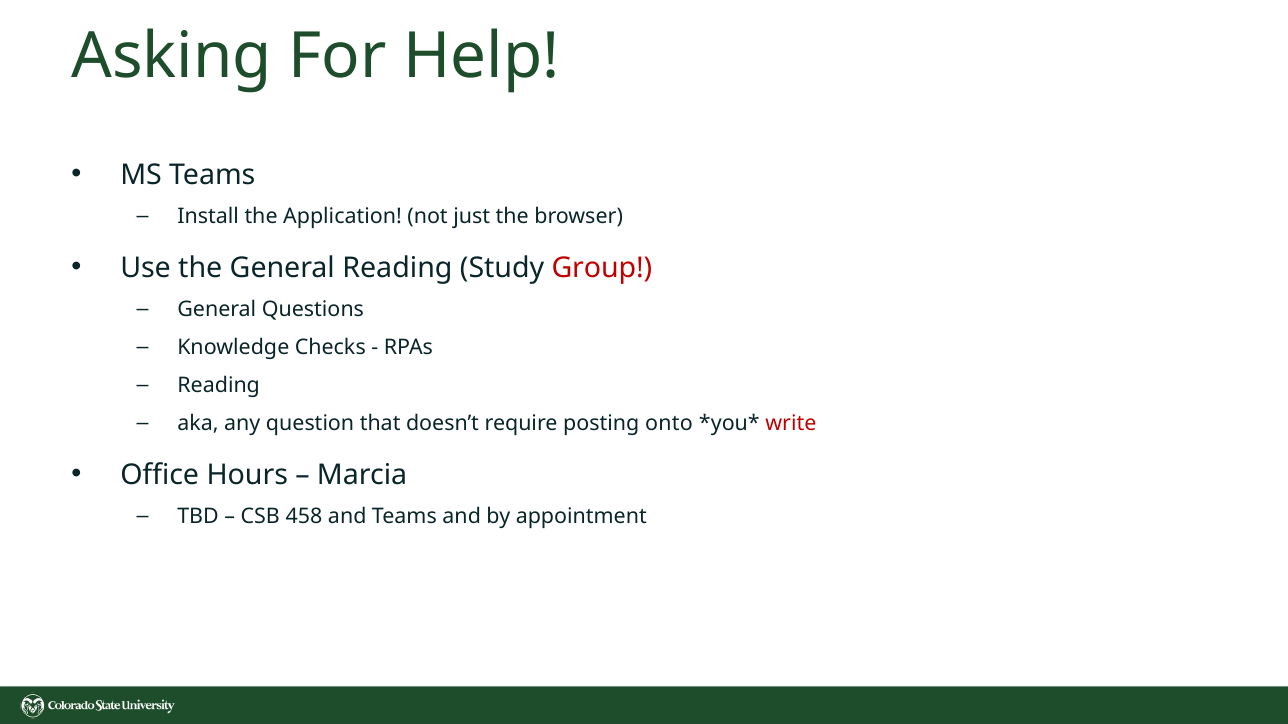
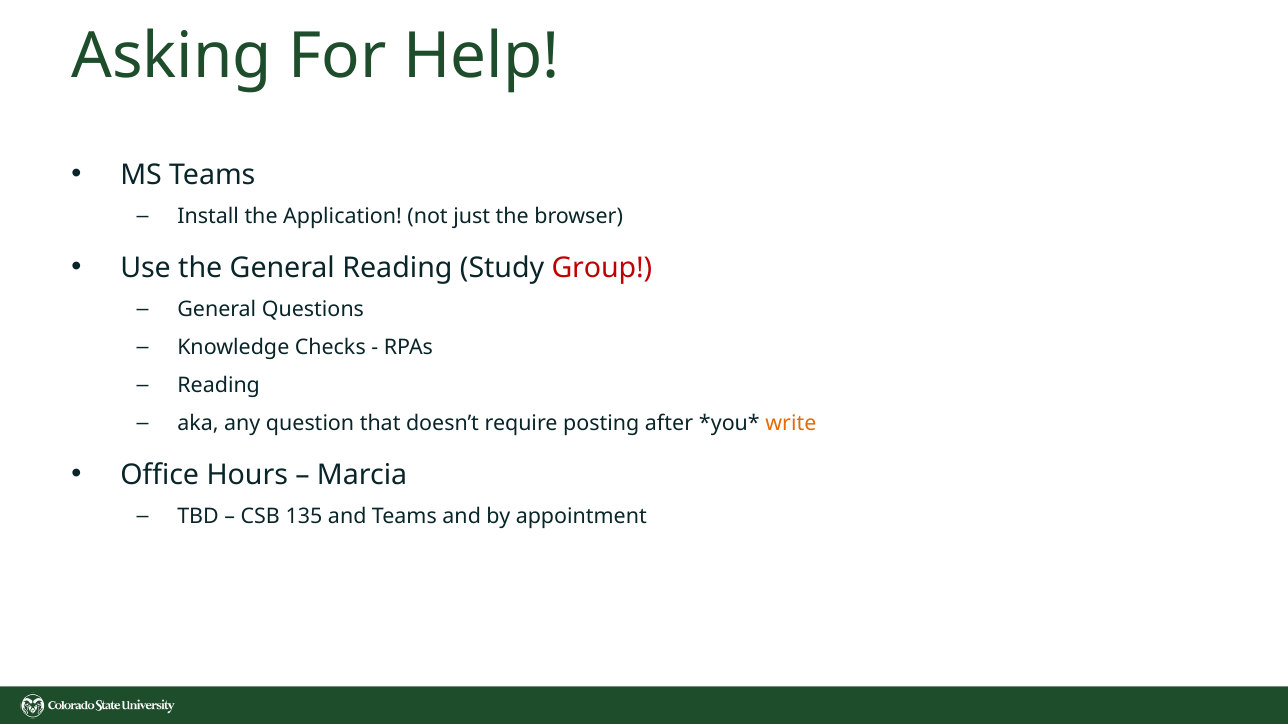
onto: onto -> after (669, 424)
write colour: red -> orange (791, 424)
458: 458 -> 135 (304, 517)
